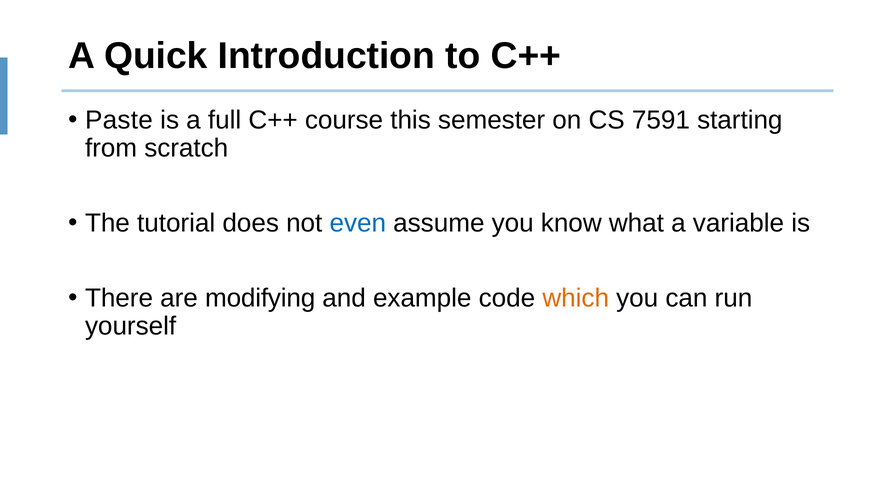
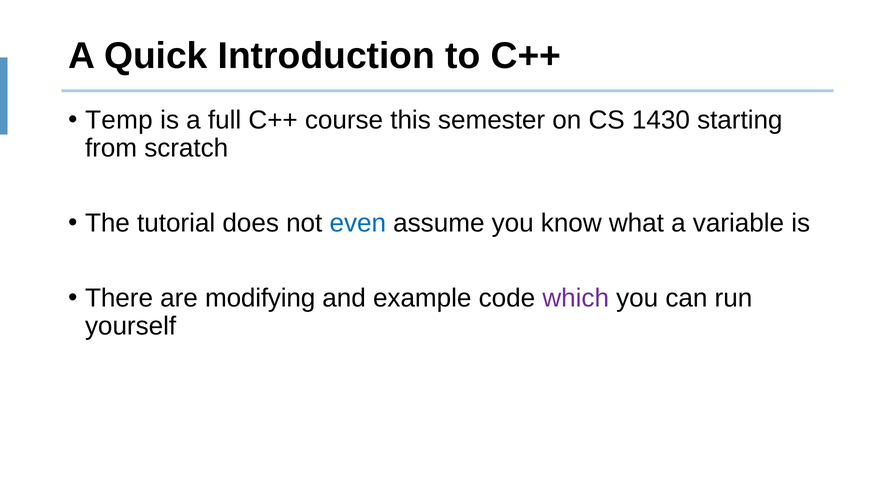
Paste: Paste -> Temp (119, 120)
7591: 7591 -> 1430 (661, 120)
which colour: orange -> purple (576, 298)
